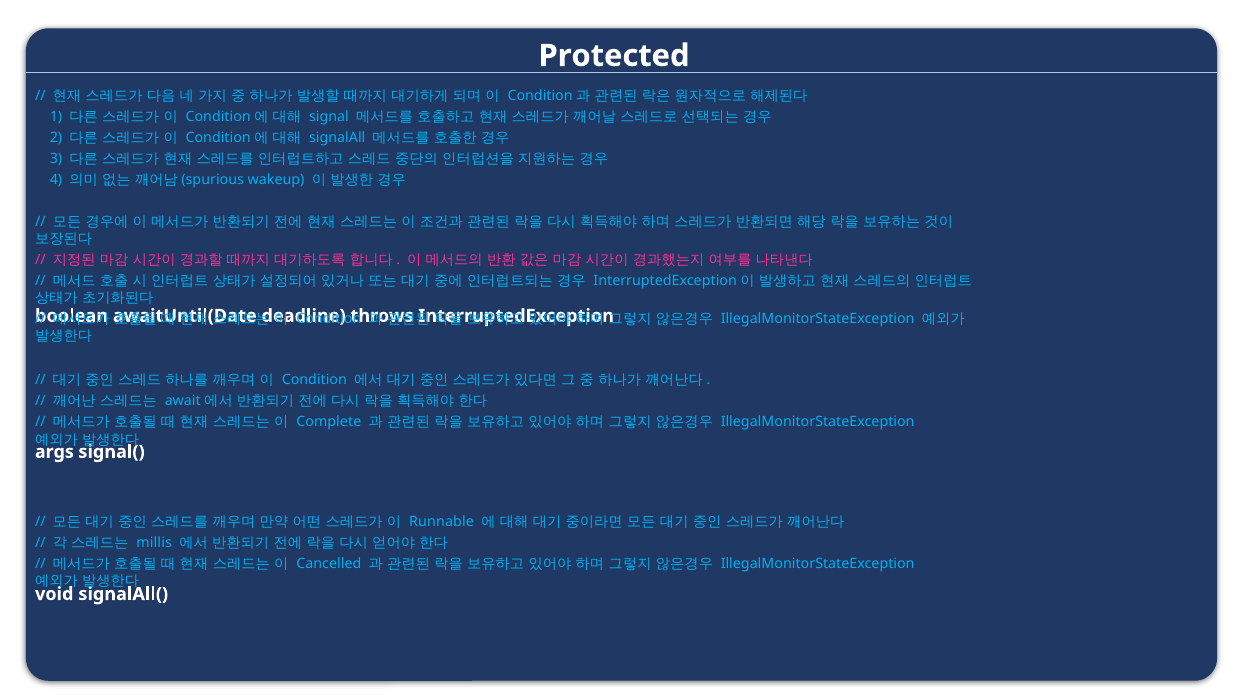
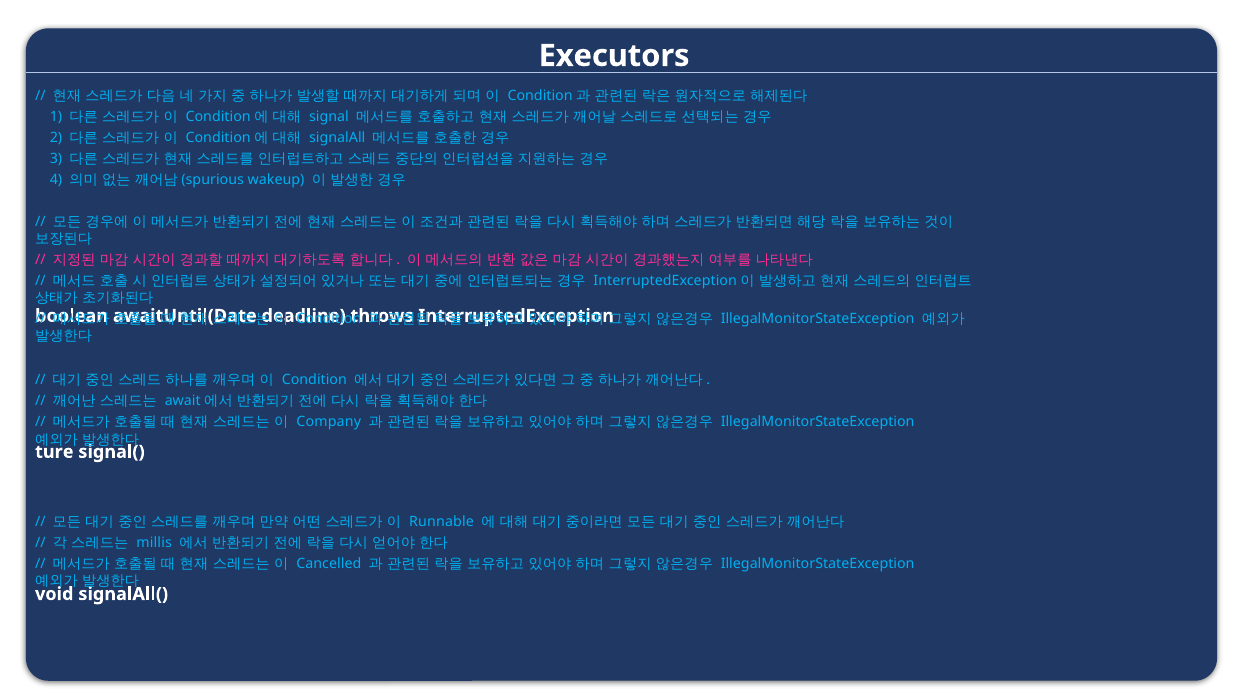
Protected: Protected -> Executors (614, 56)
Complete: Complete -> Company (329, 422)
args: args -> ture (54, 452)
